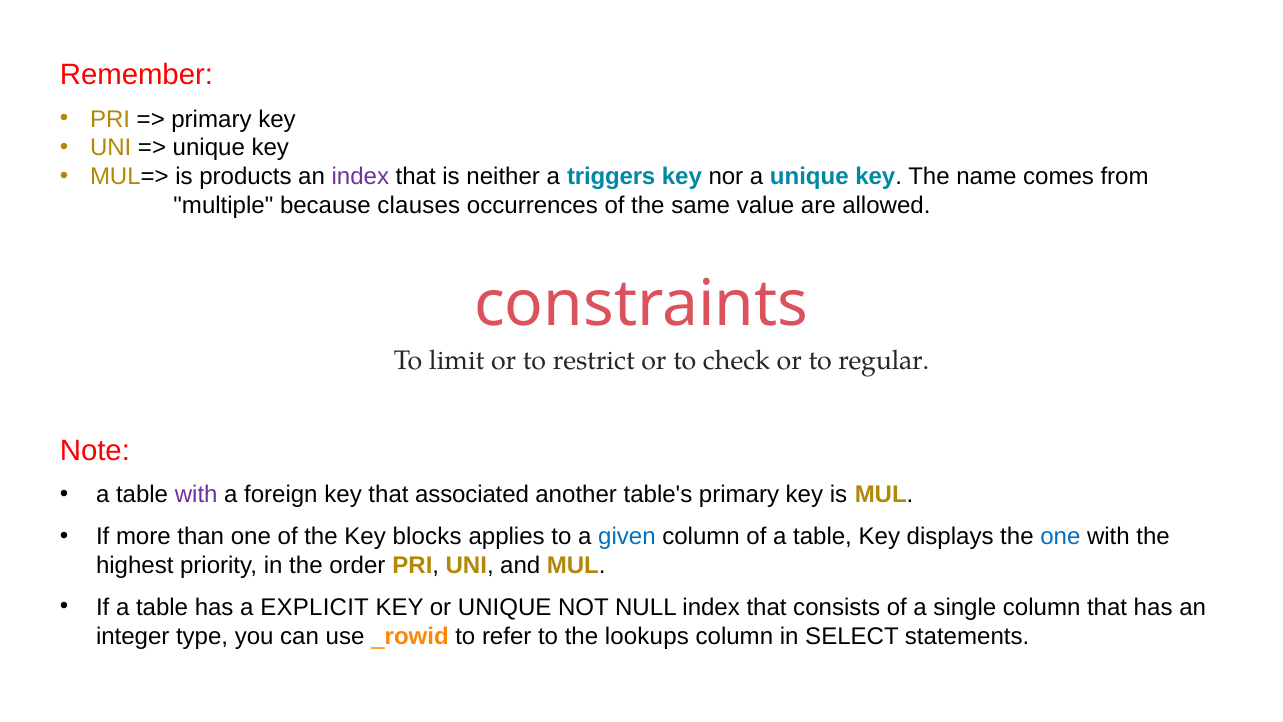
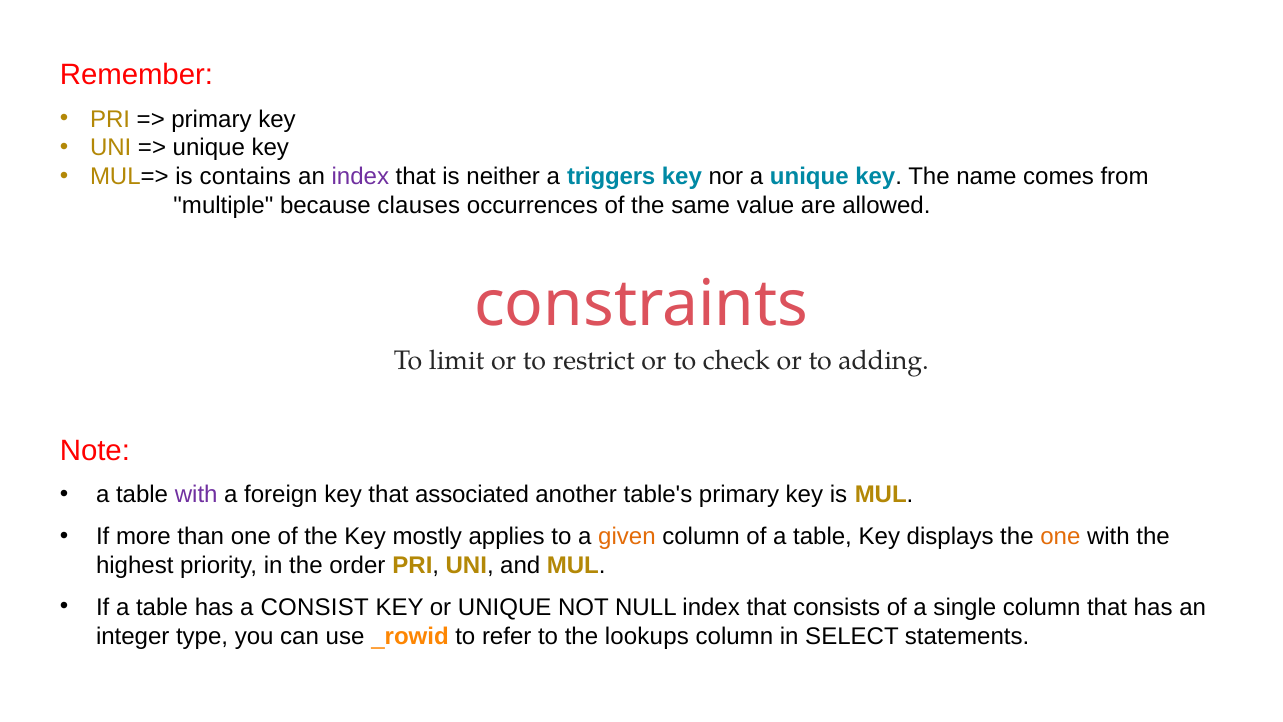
products: products -> contains (245, 177)
regular: regular -> adding (884, 361)
blocks: blocks -> mostly (427, 536)
given colour: blue -> orange (627, 536)
one colour: blue -> orange (1060, 536)
EXPLICIT: EXPLICIT -> CONSIST (315, 607)
